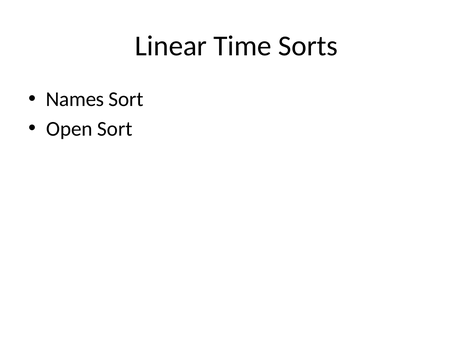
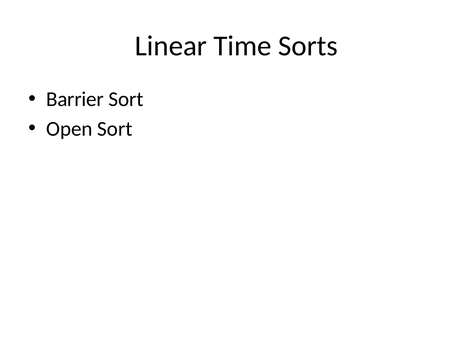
Names: Names -> Barrier (75, 99)
